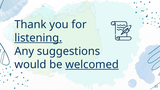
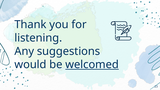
listening underline: present -> none (38, 38)
